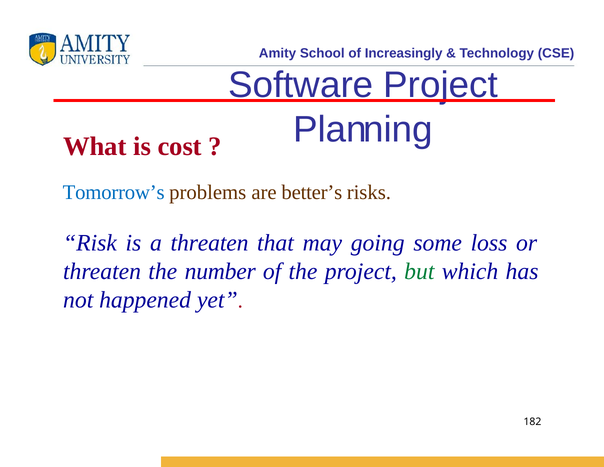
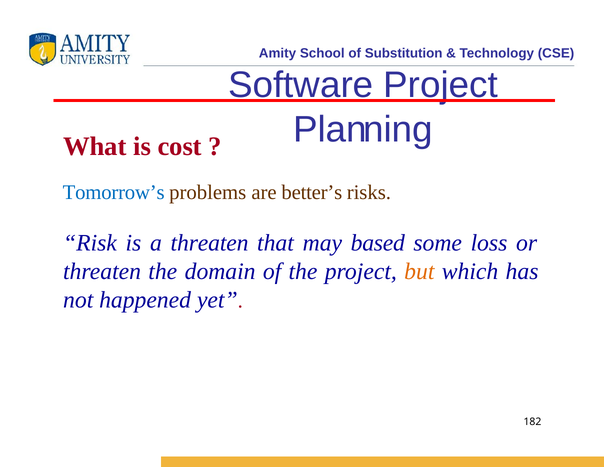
Increasingly: Increasingly -> Substitution (404, 53)
going: going -> based (378, 243)
number: number -> domain (220, 271)
but colour: green -> orange (419, 271)
